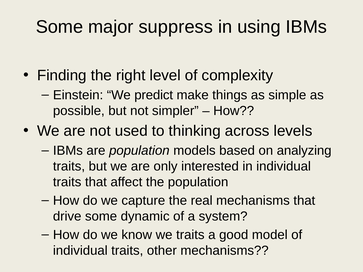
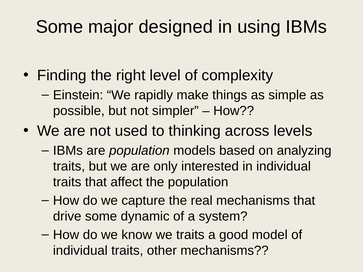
suppress: suppress -> designed (176, 27)
predict: predict -> rapidly (154, 95)
